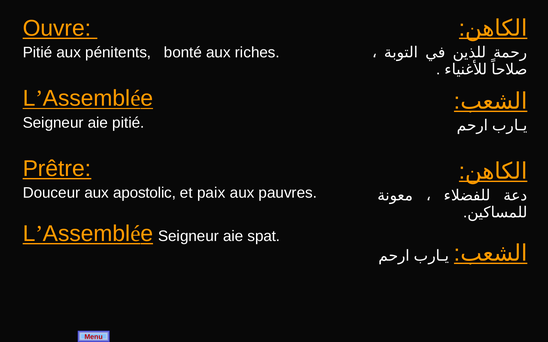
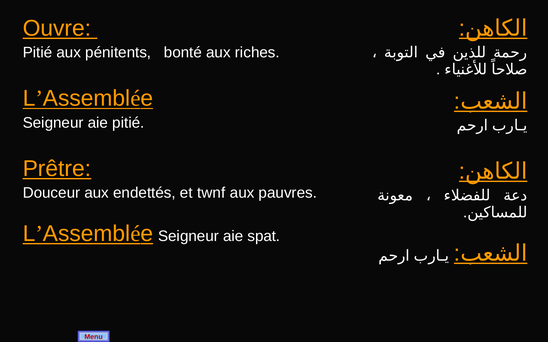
apostolic: apostolic -> endettés (144, 193)
paix: paix -> twnf (211, 193)
